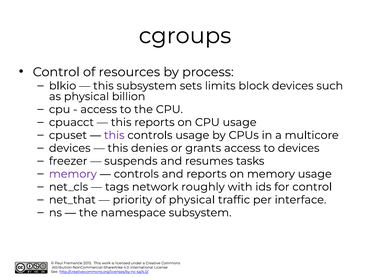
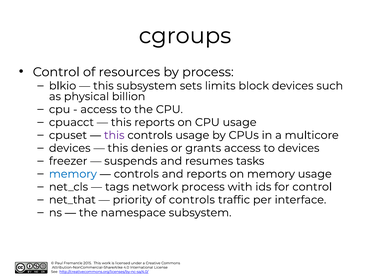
memory colour: purple -> blue (73, 174)
network roughly: roughly -> process (203, 187)
of physical: physical -> controls (192, 200)
